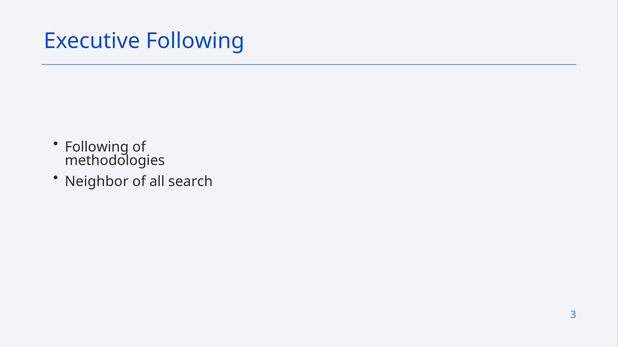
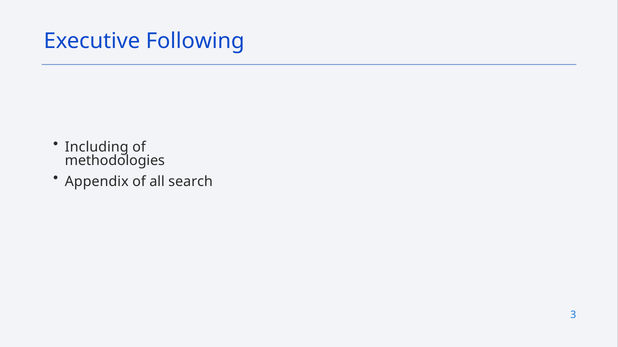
Following: Following -> Including (97, 147)
Neighbor: Neighbor -> Appendix (97, 182)
